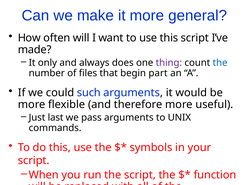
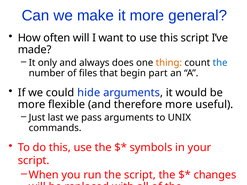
thing colour: purple -> orange (169, 63)
such: such -> hide (89, 93)
function: function -> changes (215, 175)
